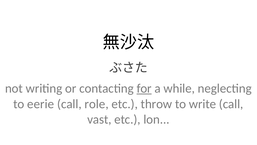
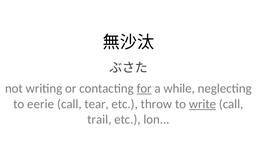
role: role -> tear (97, 104)
write underline: none -> present (202, 104)
vast: vast -> trail (99, 119)
